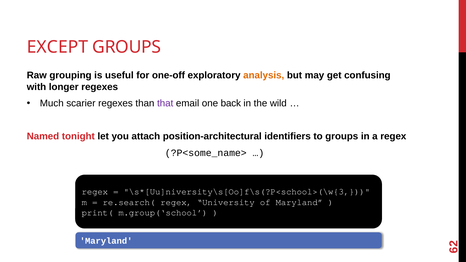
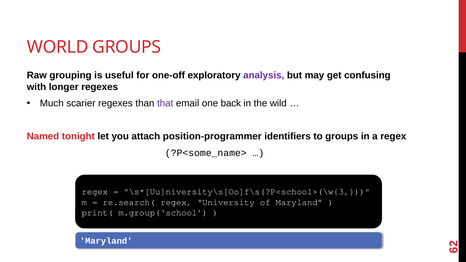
EXCEPT: EXCEPT -> WORLD (58, 47)
analysis colour: orange -> purple (264, 75)
position-architectural: position-architectural -> position-programmer (212, 136)
